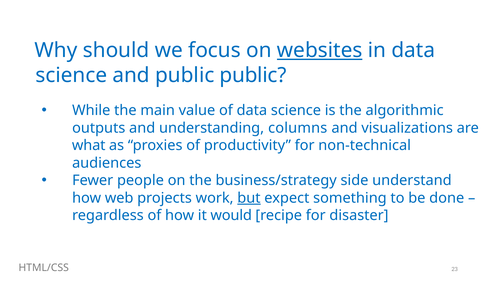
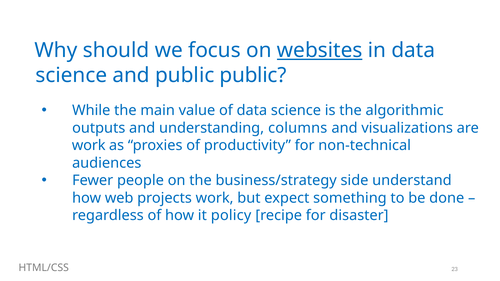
what: what -> work (89, 146)
but underline: present -> none (249, 198)
would: would -> policy (231, 216)
